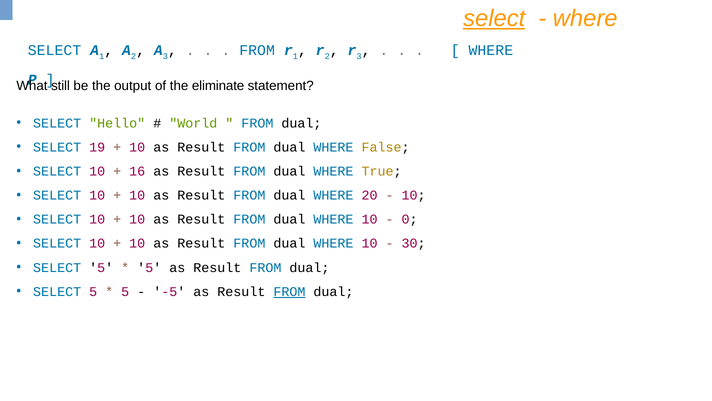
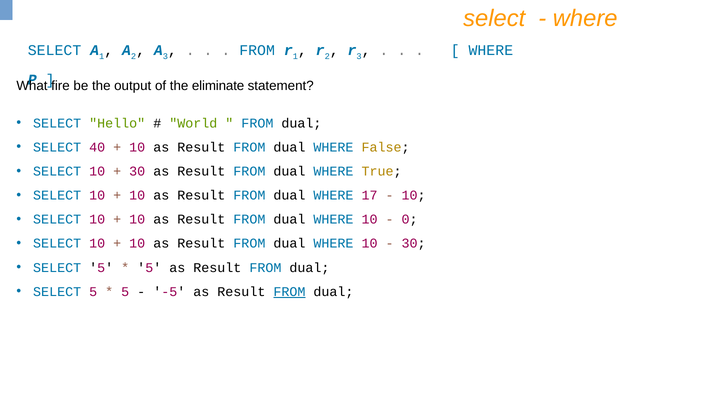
select underline: present -> none (494, 19)
still: still -> fire (60, 86)
19: 19 -> 40 (97, 147)
16: 16 -> 30 (137, 171)
20: 20 -> 17 (370, 195)
